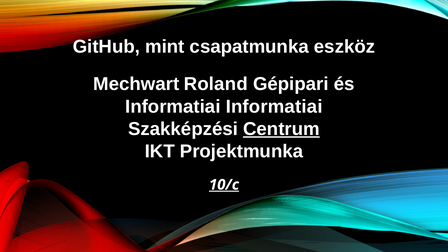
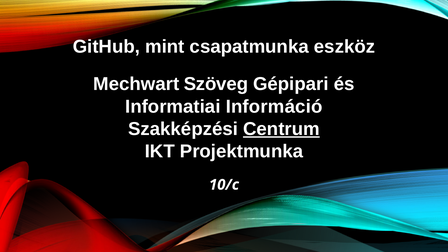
Roland: Roland -> Szöveg (216, 84)
Informatiai Informatiai: Informatiai -> Információ (274, 107)
10/c underline: present -> none (224, 185)
